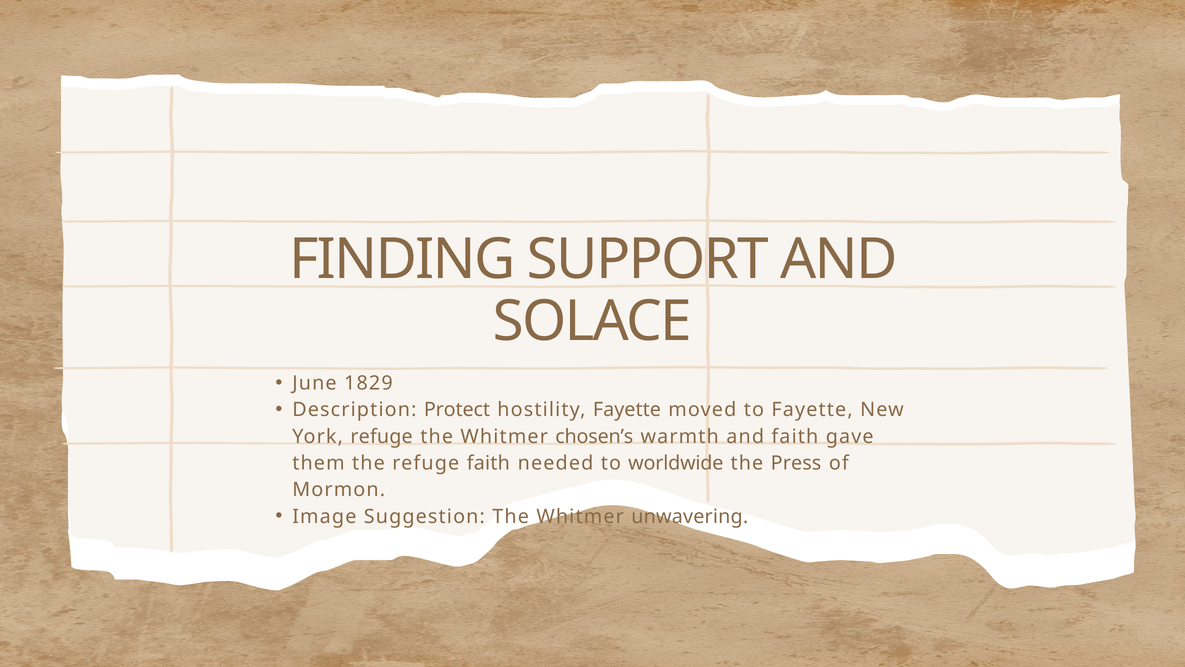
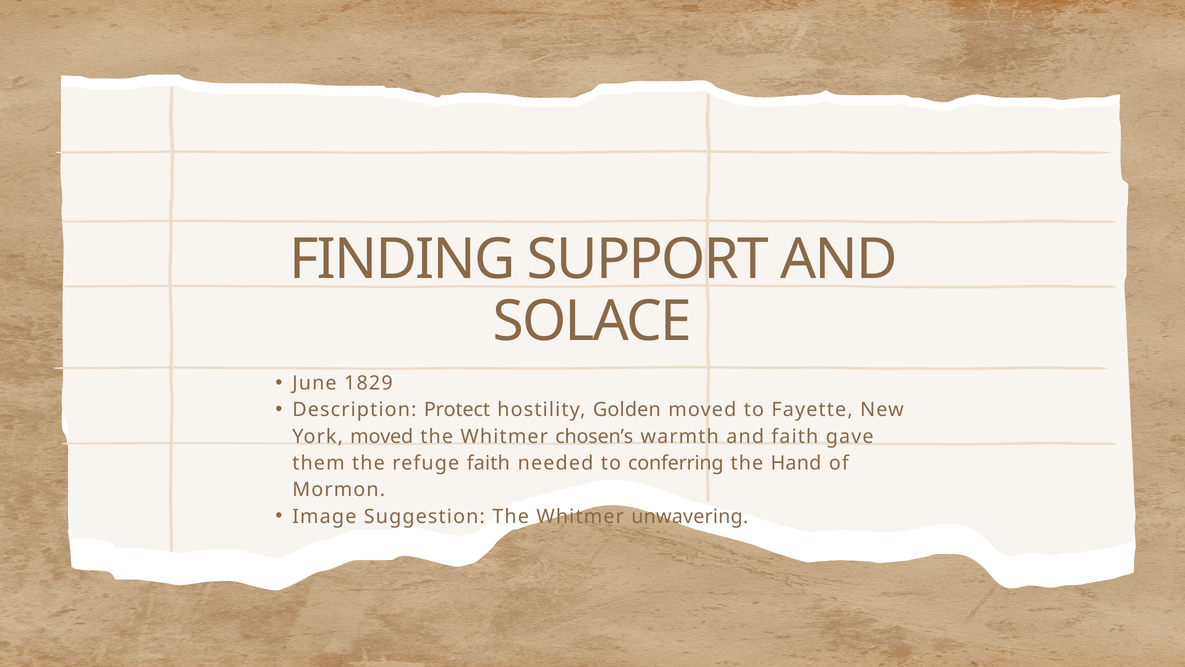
hostility Fayette: Fayette -> Golden (627, 410)
York refuge: refuge -> moved (382, 436)
worldwide: worldwide -> conferring (676, 463)
Press: Press -> Hand (796, 463)
